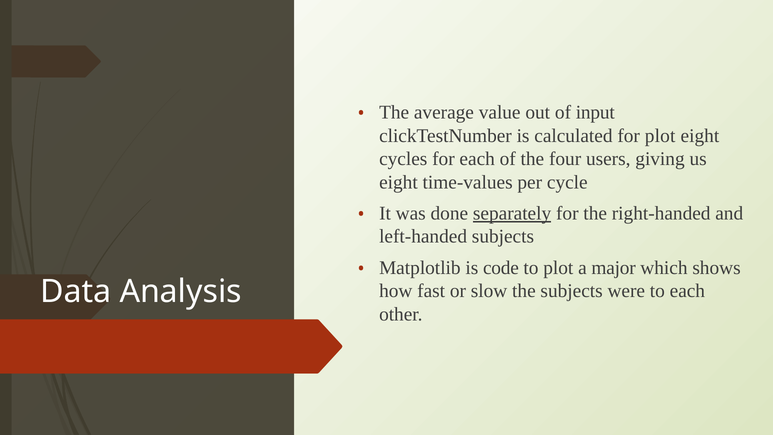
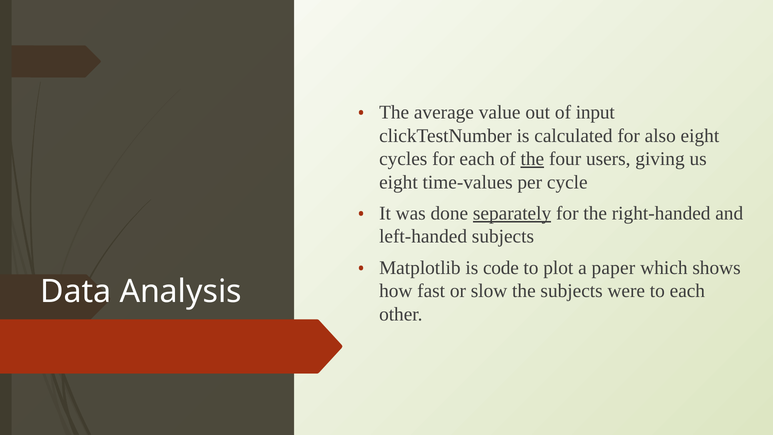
for plot: plot -> also (660, 136)
the underline: none -> present (532, 159)
major: major -> paper (613, 268)
